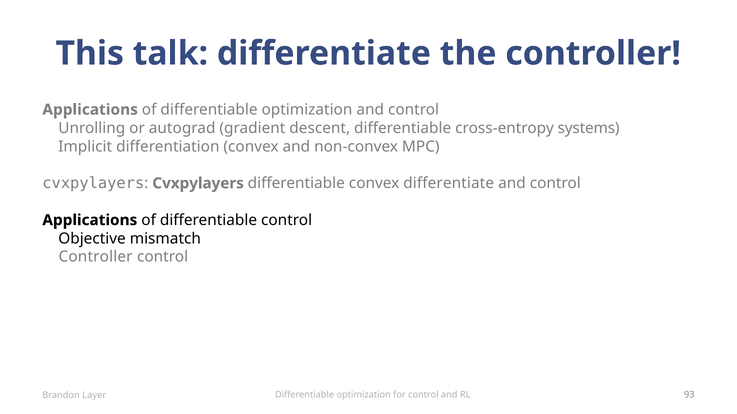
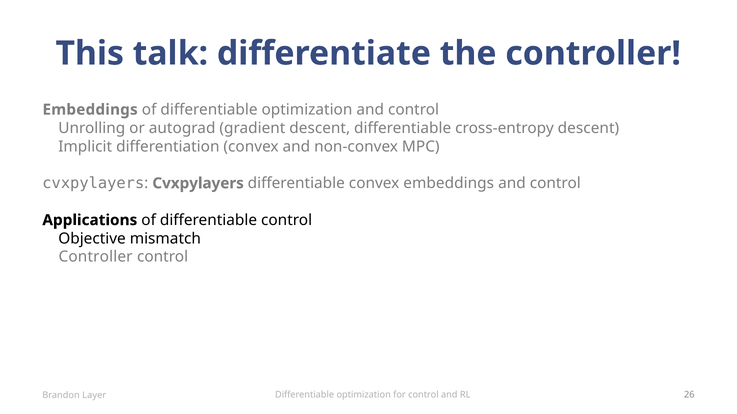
Applications: Applications -> Embeddings (90, 110)
cross-entropy systems: systems -> descent (588, 128)
convex differentiate: differentiate -> embeddings (449, 184)
93: 93 -> 26 (689, 395)
